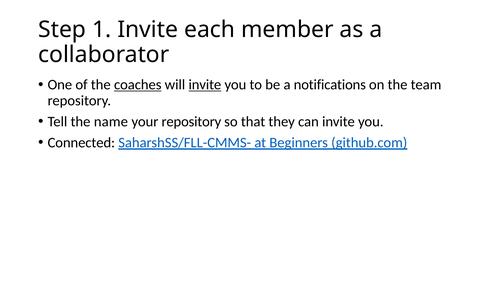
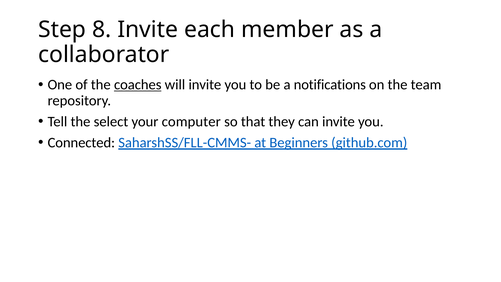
1: 1 -> 8 (102, 30)
invite underline: present -> none (205, 85)
name: name -> select (111, 121)
your repository: repository -> computer (191, 121)
